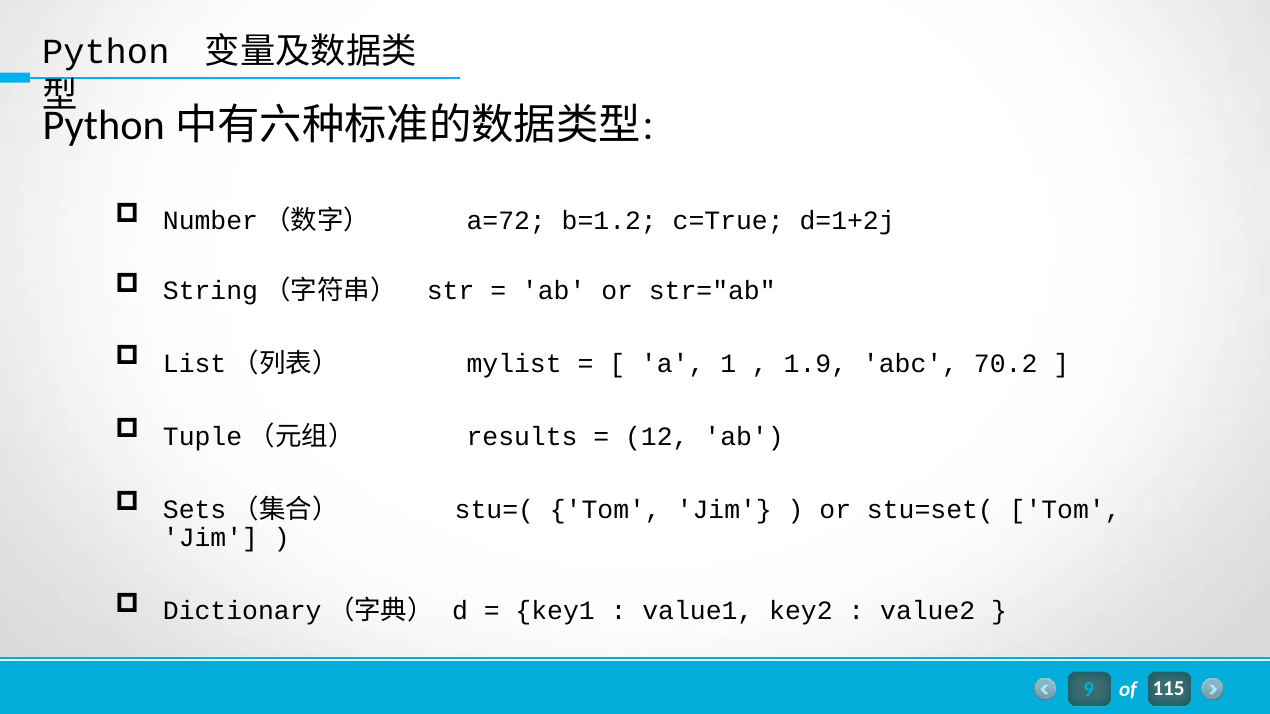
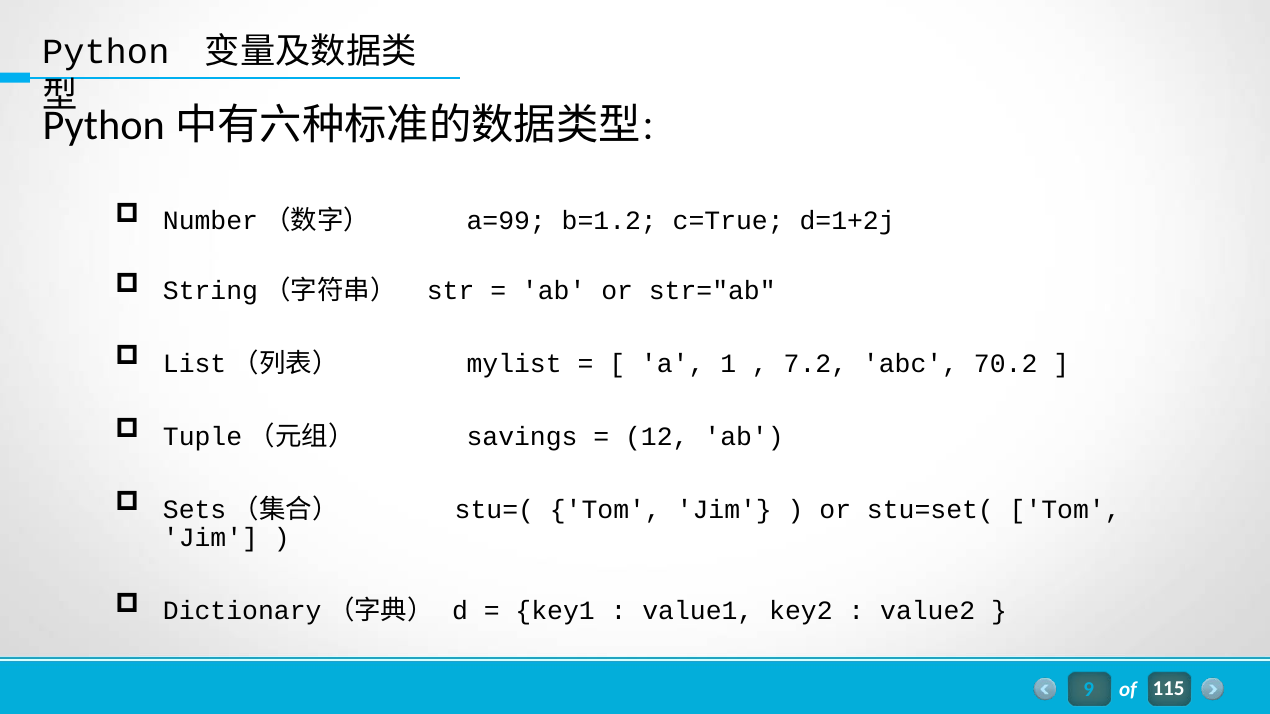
a=72: a=72 -> a=99 (506, 221)
1.9: 1.9 -> 7.2 (815, 364)
results: results -> savings (522, 437)
